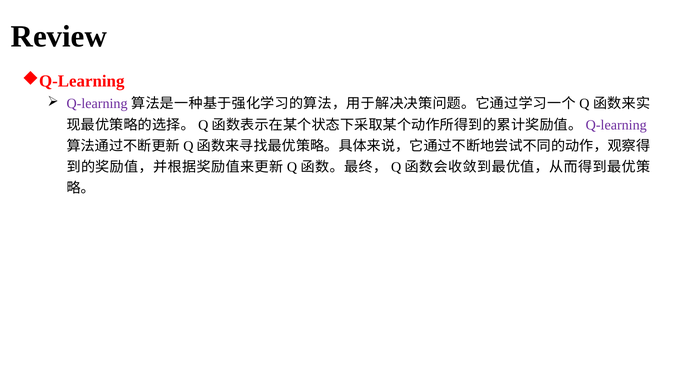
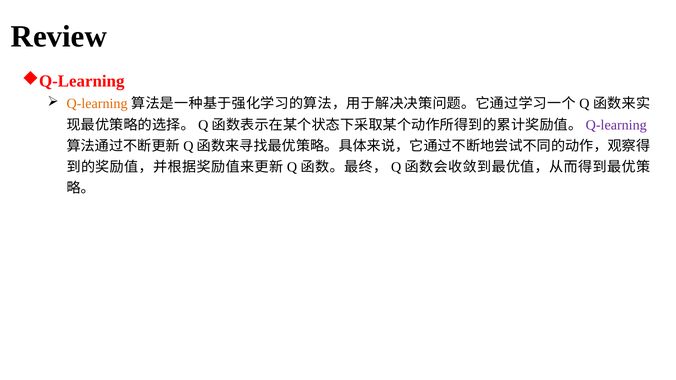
Q-learning colour: purple -> orange (97, 104)
